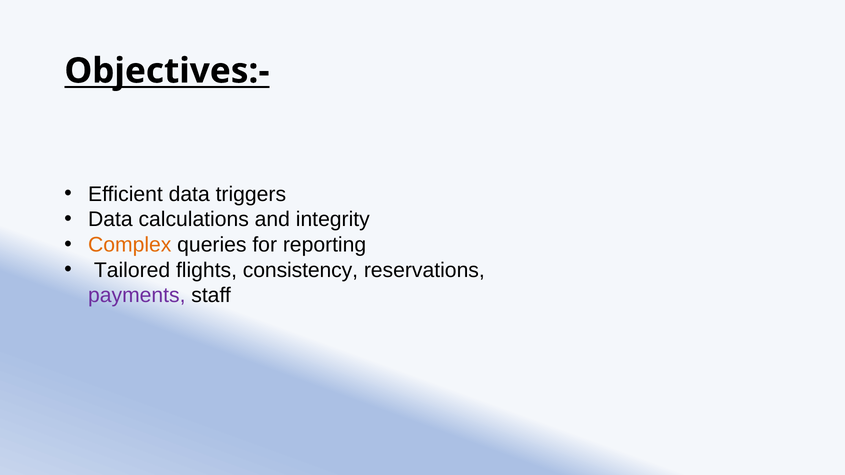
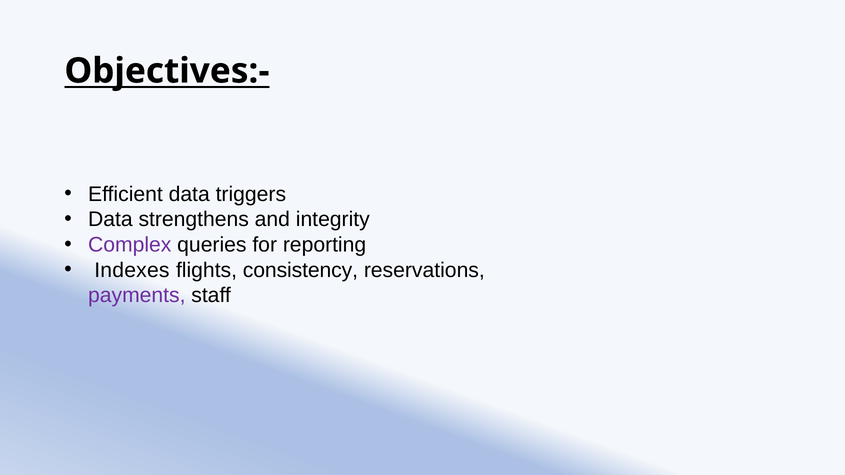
calculations: calculations -> strengthens (194, 220)
Complex colour: orange -> purple (130, 245)
Tailored: Tailored -> Indexes (132, 270)
